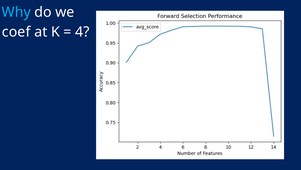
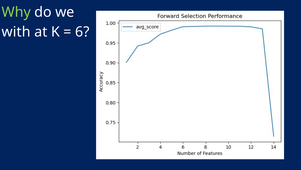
Why colour: light blue -> light green (16, 12)
coef: coef -> with (16, 32)
4: 4 -> 6 (82, 32)
